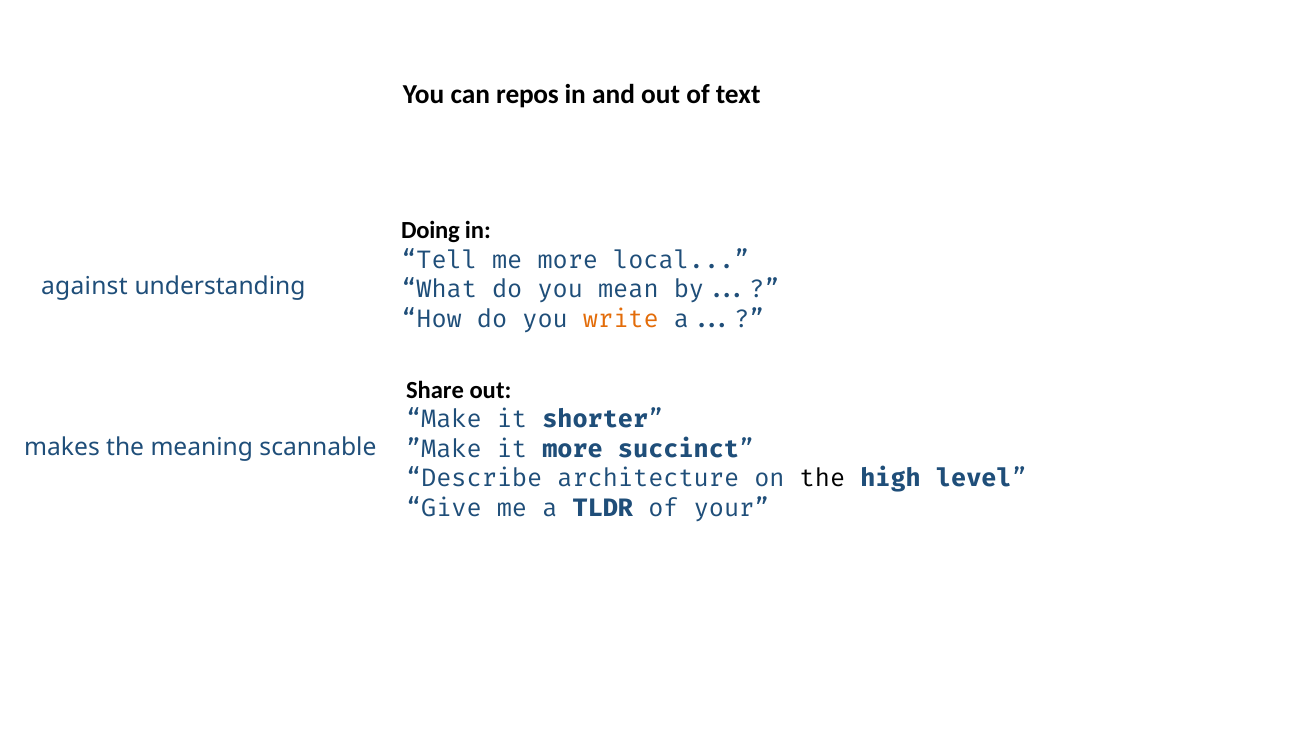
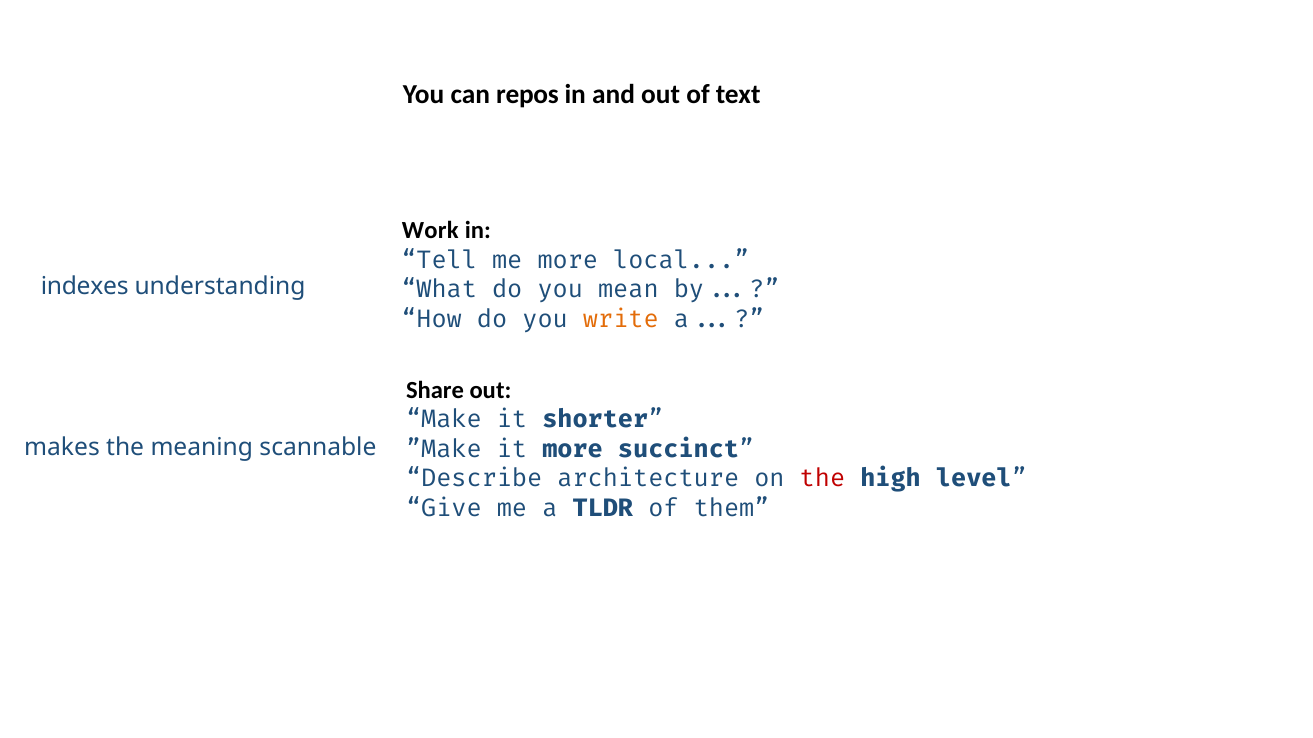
Doing: Doing -> Work (430, 231)
against: against -> indexes (85, 286)
the colour: black -> red (822, 479)
your: your -> them (732, 509)
